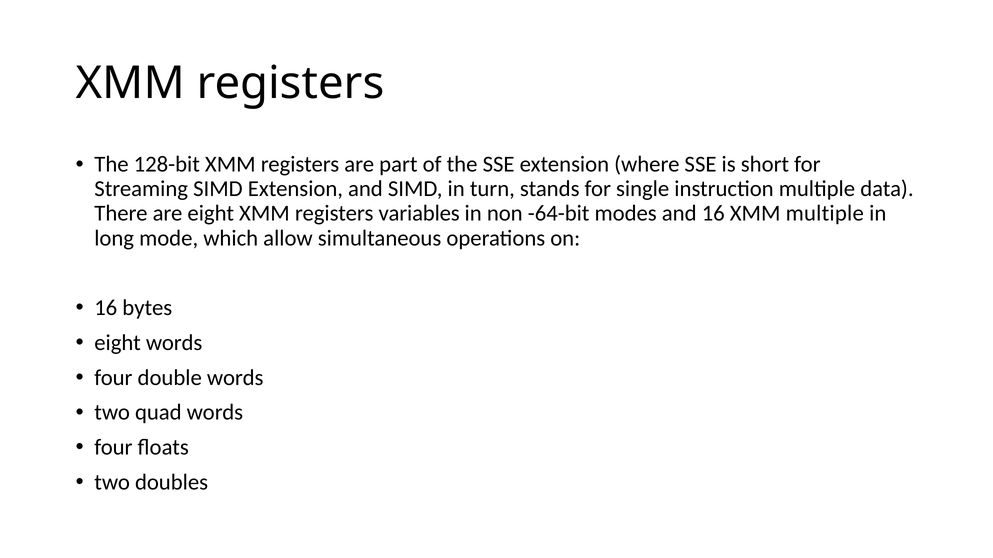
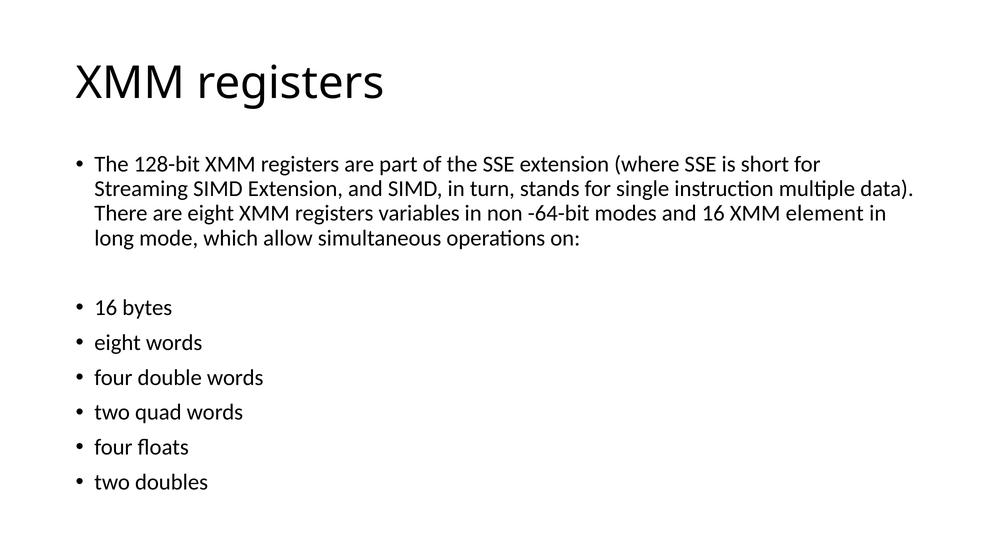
XMM multiple: multiple -> element (825, 214)
